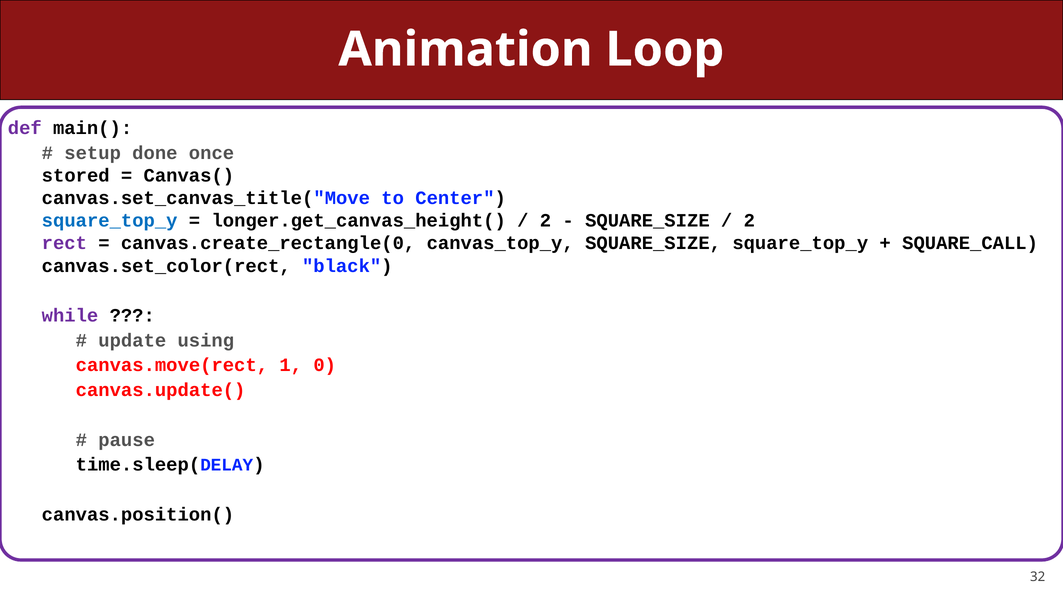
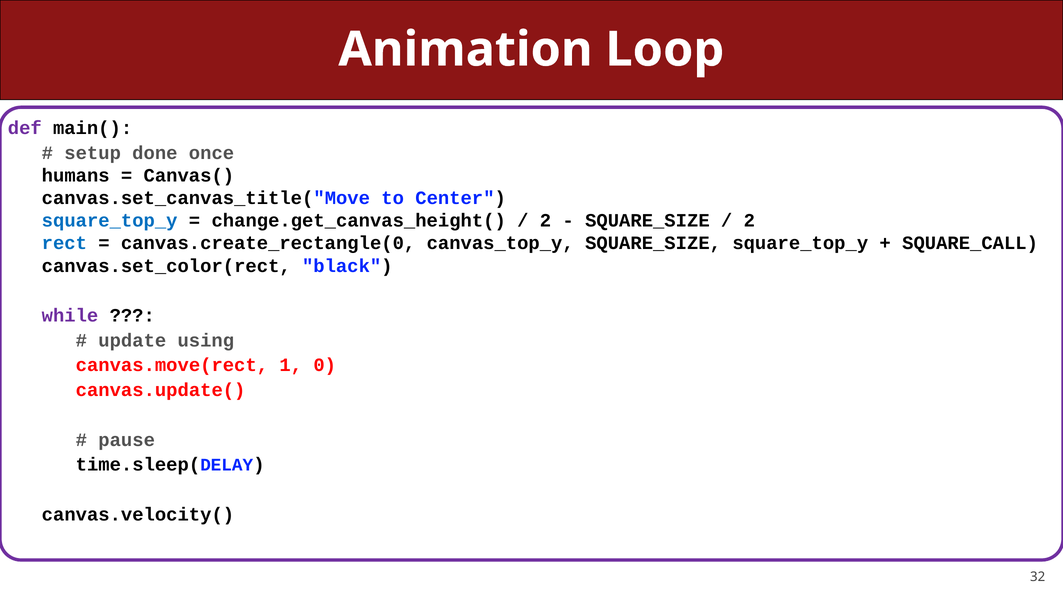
stored: stored -> humans (76, 175)
longer.get_canvas_height(: longer.get_canvas_height( -> change.get_canvas_height( (359, 221)
rect colour: purple -> blue (64, 243)
canvas.position(: canvas.position( -> canvas.velocity( (138, 514)
